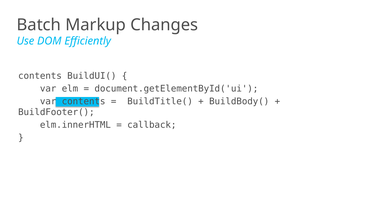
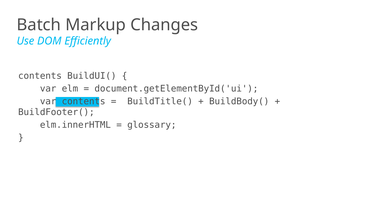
callback: callback -> glossary (152, 125)
